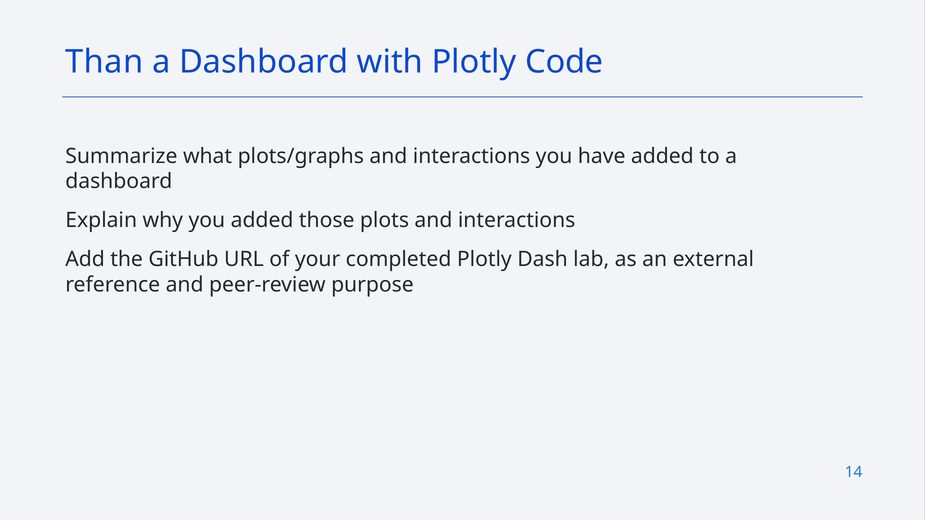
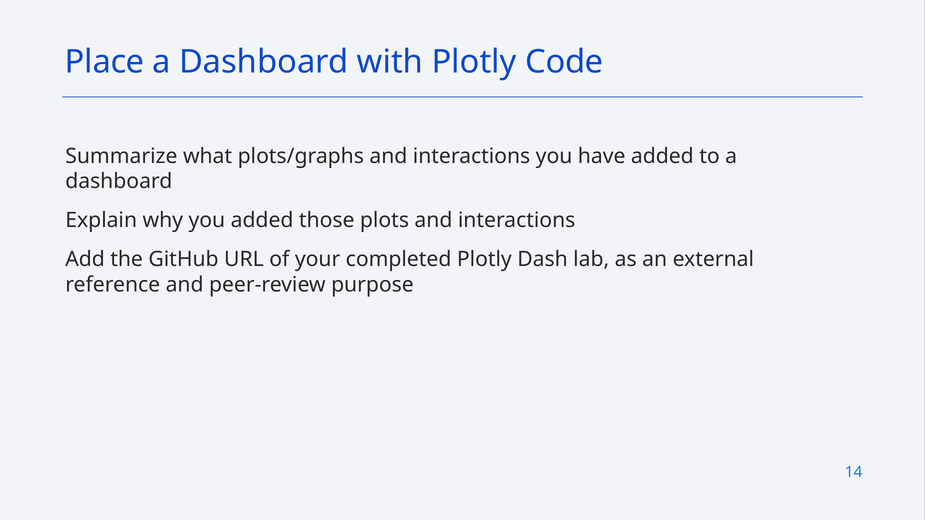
Than: Than -> Place (105, 62)
